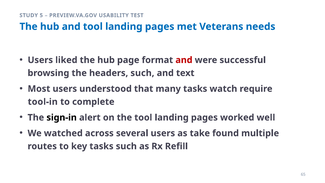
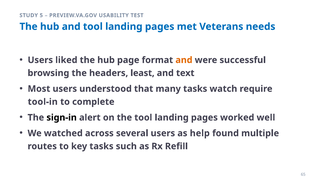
and colour: red -> orange (184, 60)
headers such: such -> least (142, 73)
take: take -> help (200, 133)
